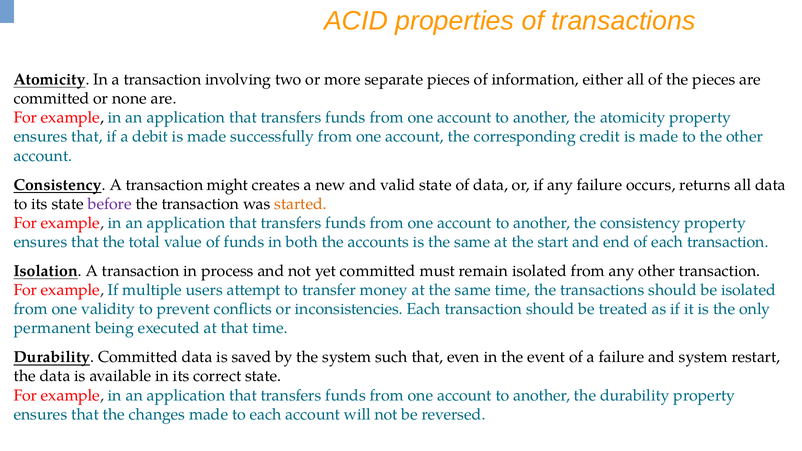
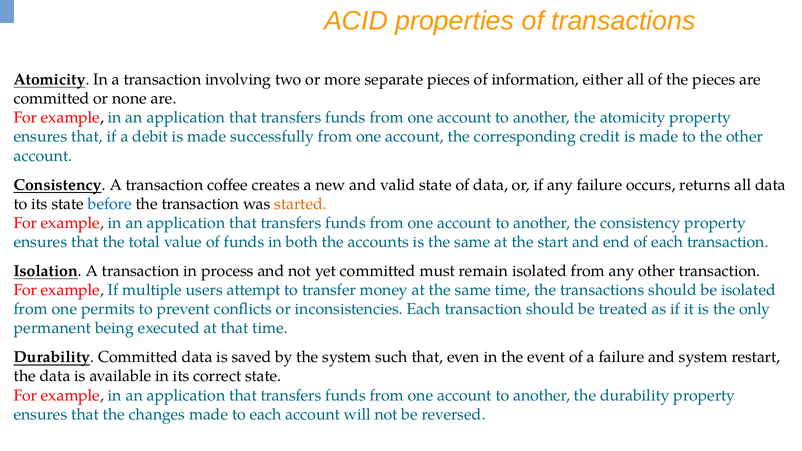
might: might -> coffee (228, 185)
before colour: purple -> blue (110, 204)
validity: validity -> permits (108, 309)
